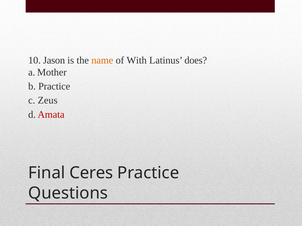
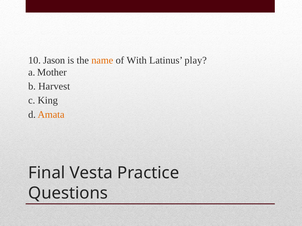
does: does -> play (196, 60)
b Practice: Practice -> Harvest (54, 87)
Zeus: Zeus -> King (48, 101)
Amata colour: red -> orange (51, 115)
Ceres: Ceres -> Vesta (91, 173)
